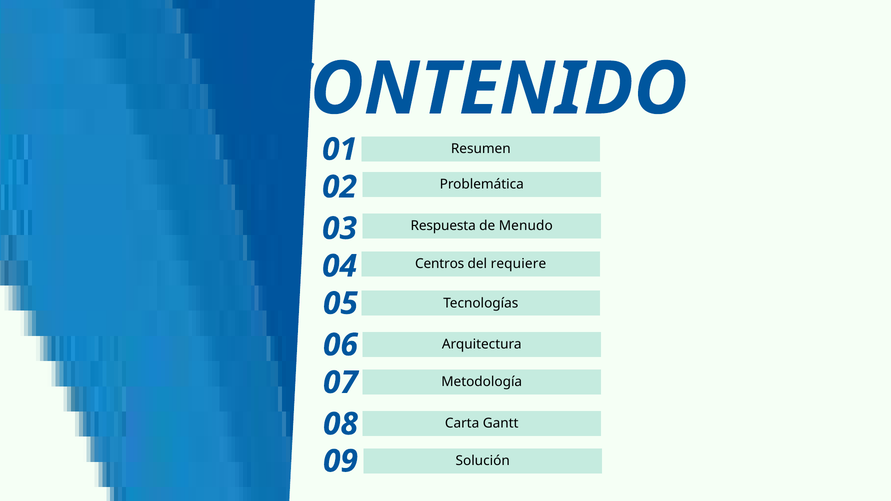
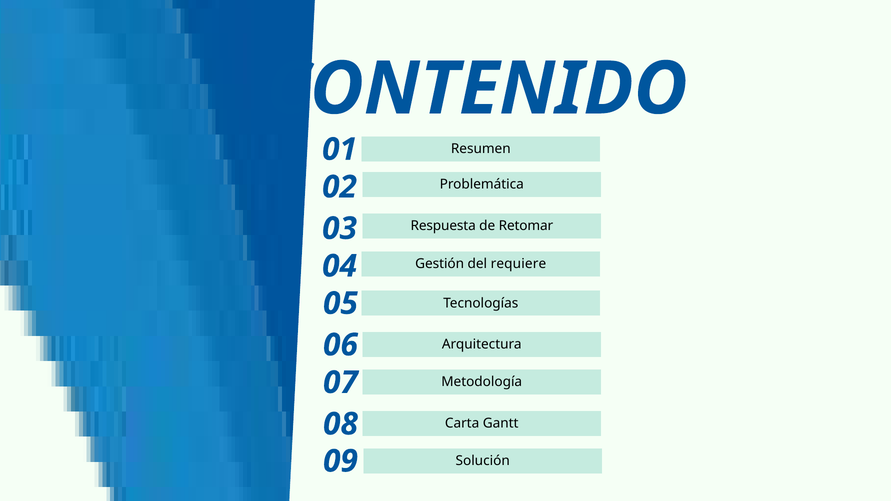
Menudo: Menudo -> Retomar (526, 226)
Centros: Centros -> Gestión (440, 264)
